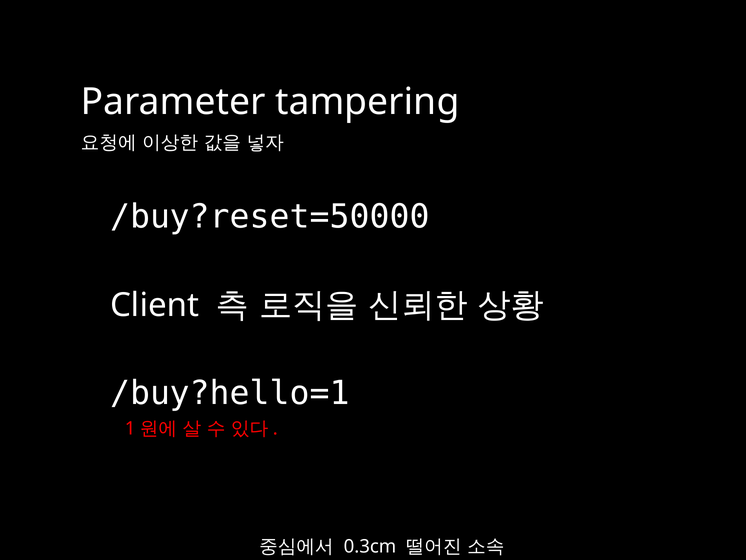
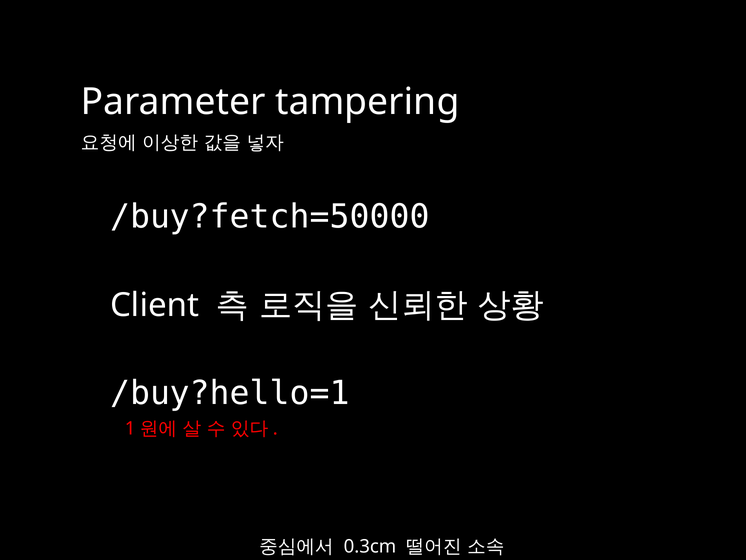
/buy?reset=50000: /buy?reset=50000 -> /buy?fetch=50000 (270, 217)
